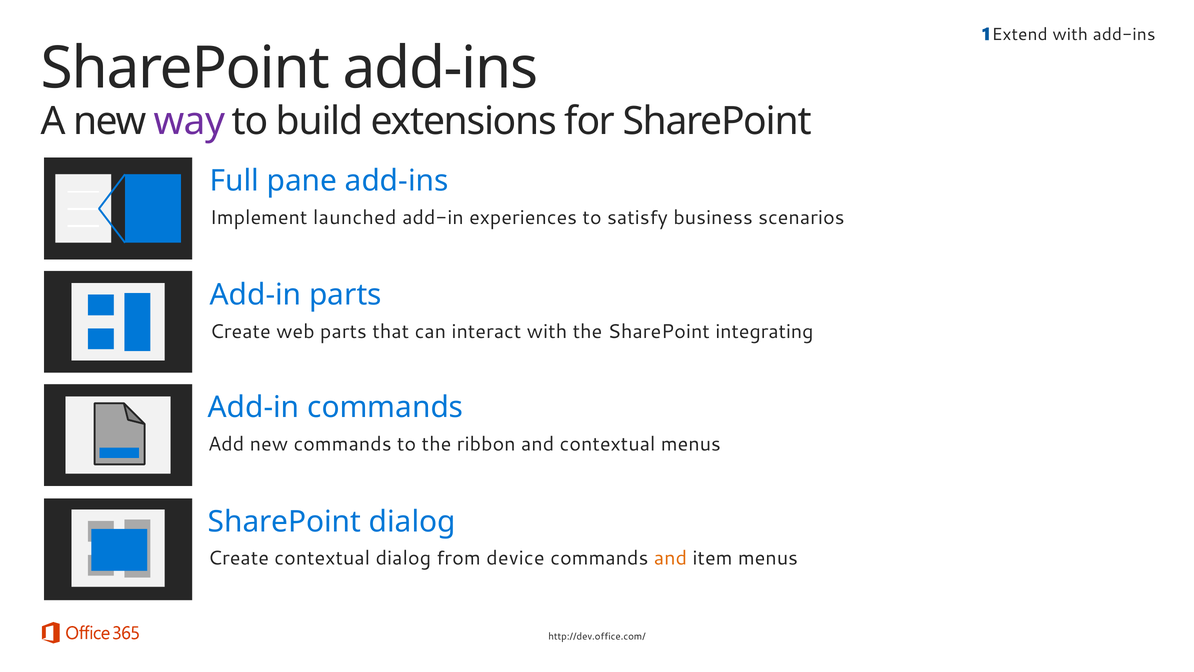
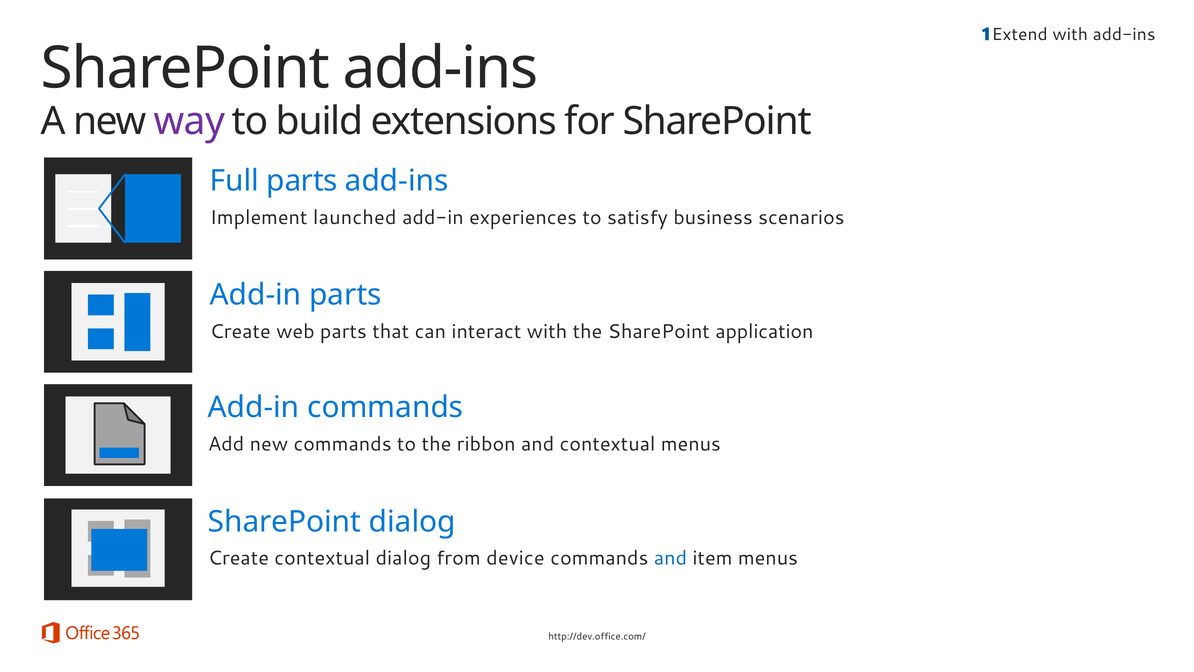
Full pane: pane -> parts (302, 181)
integrating: integrating -> application (764, 331)
and colour: orange -> blue (670, 558)
